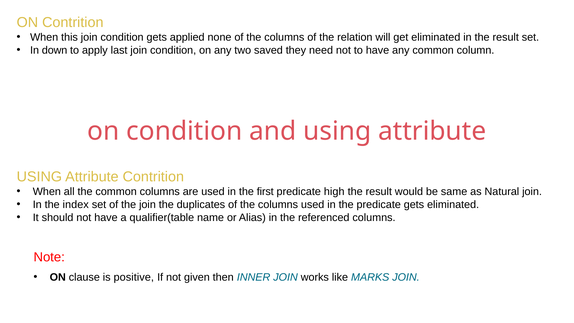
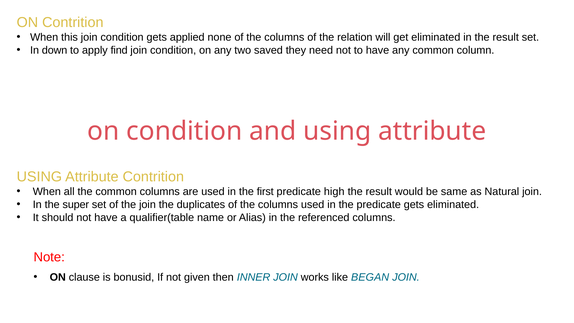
last: last -> find (119, 50)
index: index -> super (76, 204)
positive: positive -> bonusid (134, 277)
MARKS: MARKS -> BEGAN (370, 277)
